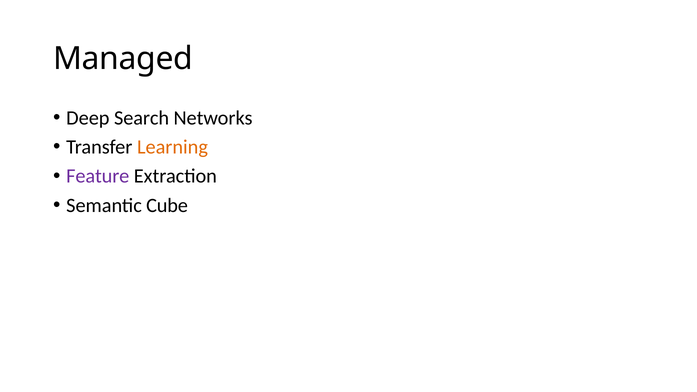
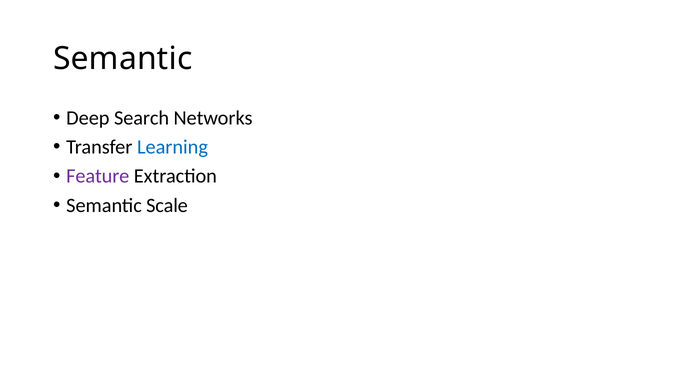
Managed: Managed -> Semantic (123, 59)
Learning colour: orange -> blue (172, 147)
Cube: Cube -> Scale (167, 206)
